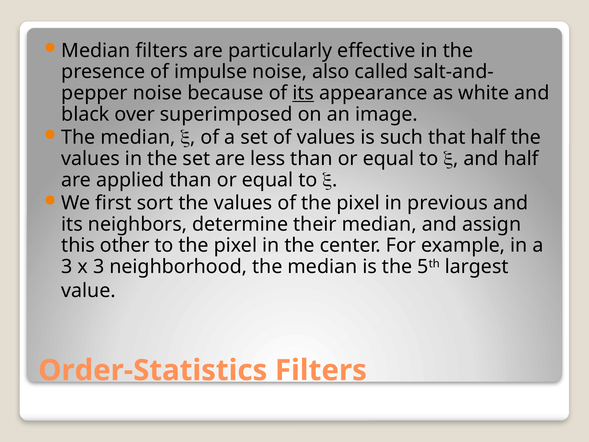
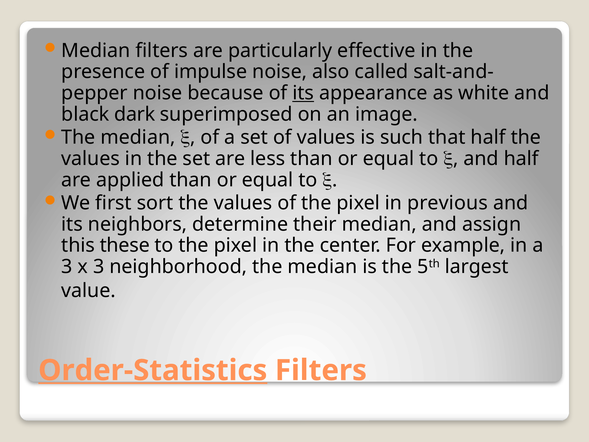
over: over -> dark (135, 114)
other: other -> these (125, 245)
Order-Statistics underline: none -> present (153, 370)
